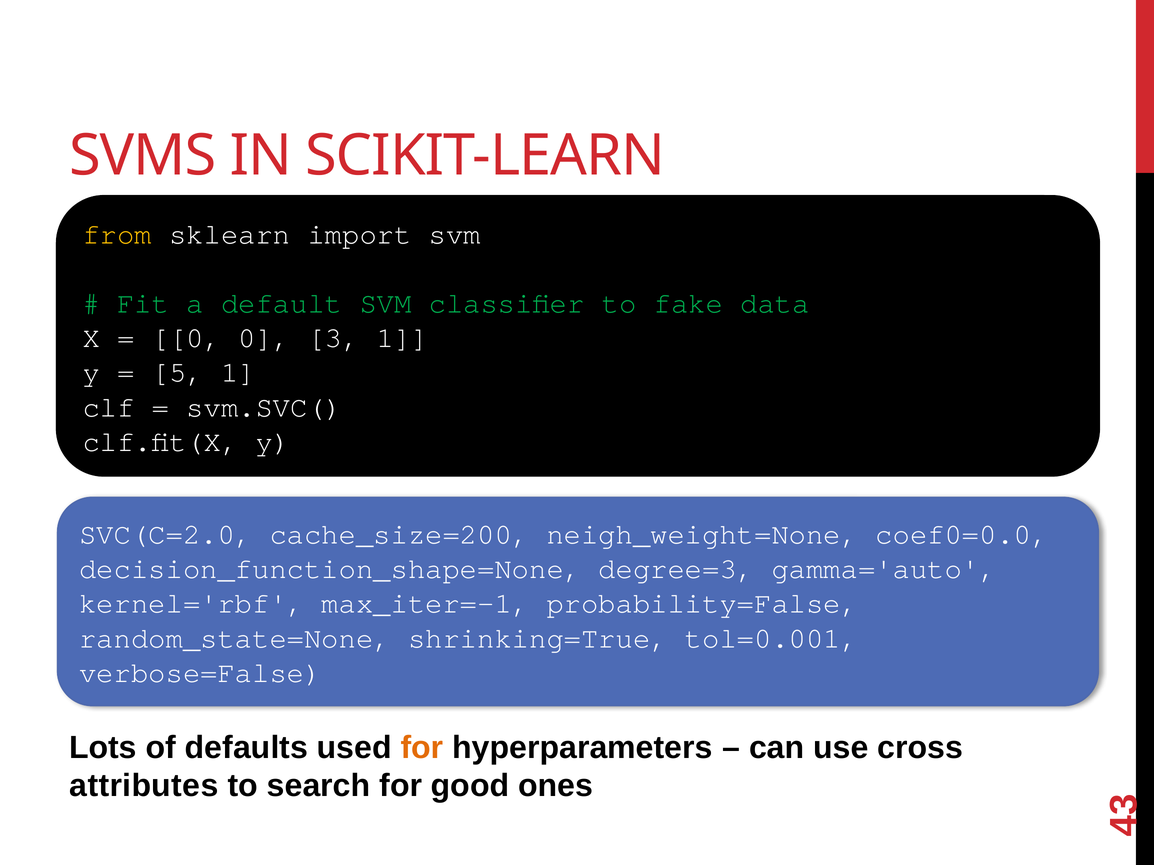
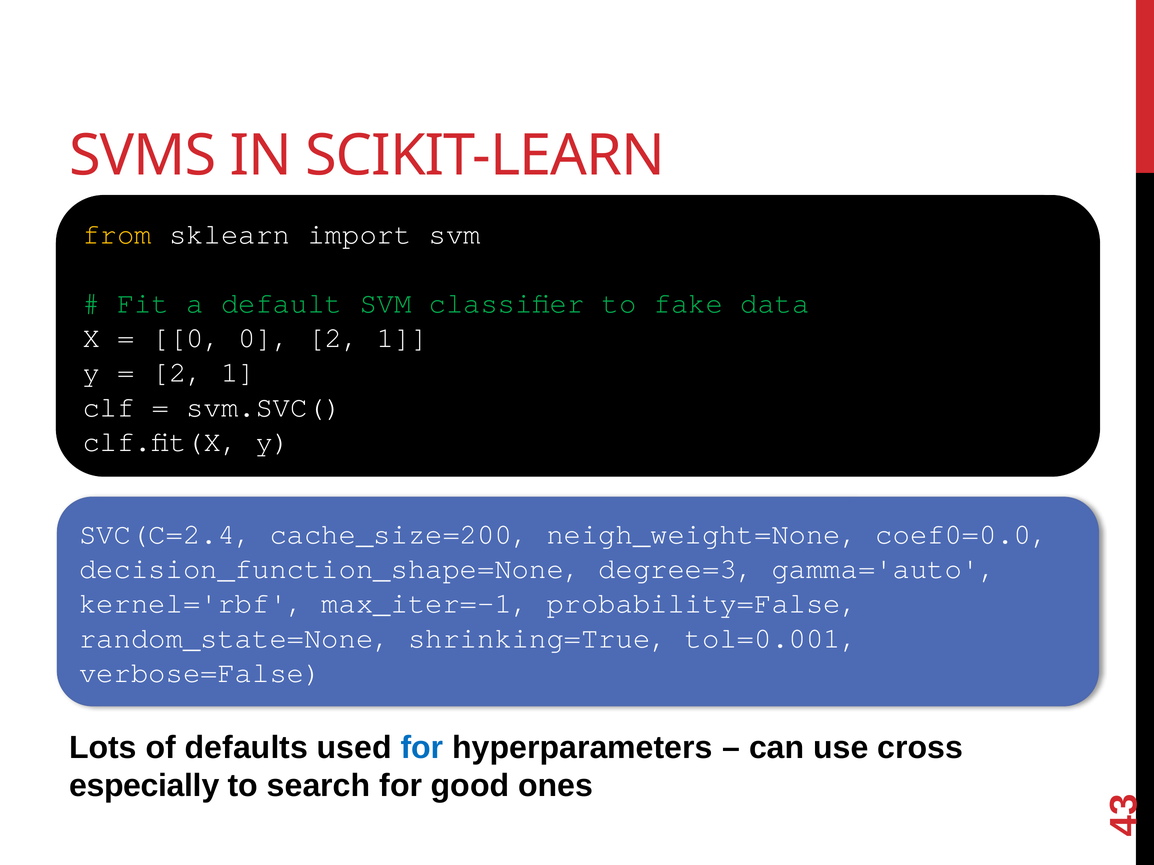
0 3: 3 -> 2 (334, 338)
5: 5 -> 2 (178, 373)
SVC(C=2.0: SVC(C=2.0 -> SVC(C=2.4 (166, 535)
for colour: orange -> blue (422, 748)
attributes: attributes -> especially (144, 786)
